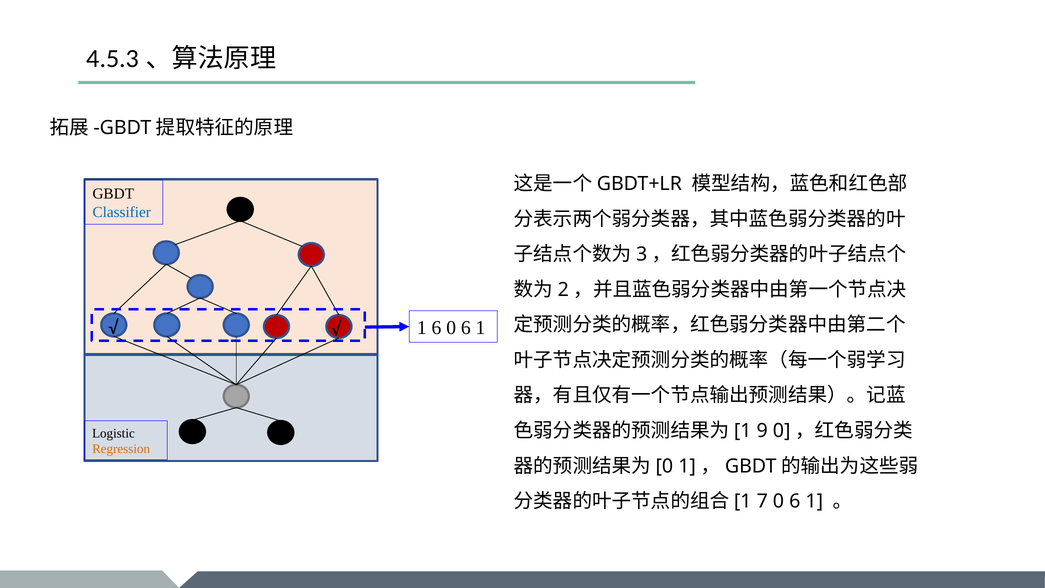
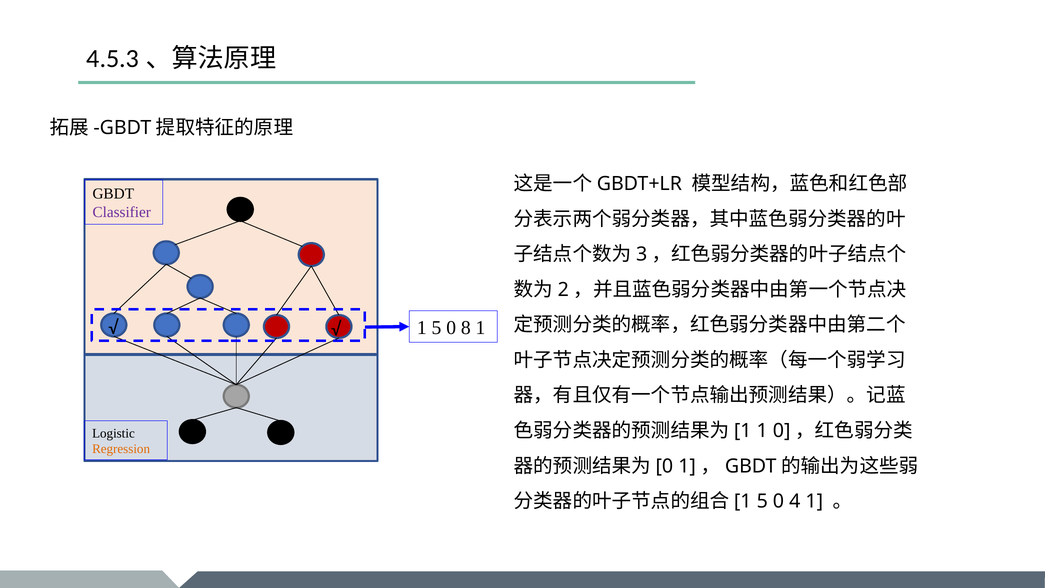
Classifier colour: blue -> purple (122, 212)
1 6: 6 -> 5 (436, 328)
6: 6 -> 8 (466, 328)
9: 9 -> 1 (762, 431)
7: 7 -> 5 (762, 501)
6: 6 -> 4 (795, 501)
